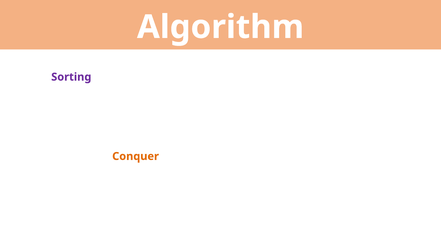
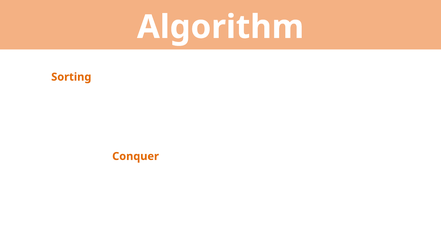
Sorting colour: purple -> orange (71, 77)
